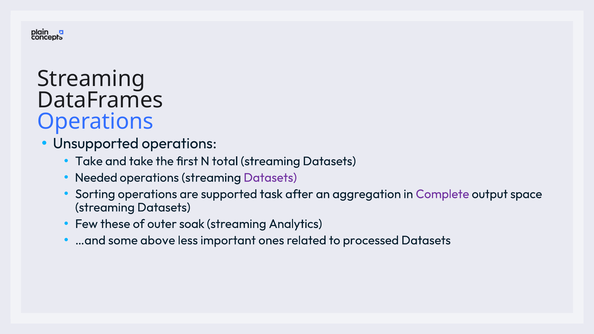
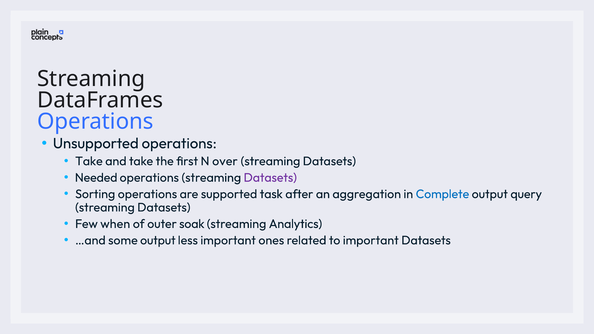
total: total -> over (225, 161)
Complete colour: purple -> blue (442, 194)
space: space -> query (526, 194)
these: these -> when (115, 224)
some above: above -> output (158, 240)
to processed: processed -> important (371, 240)
